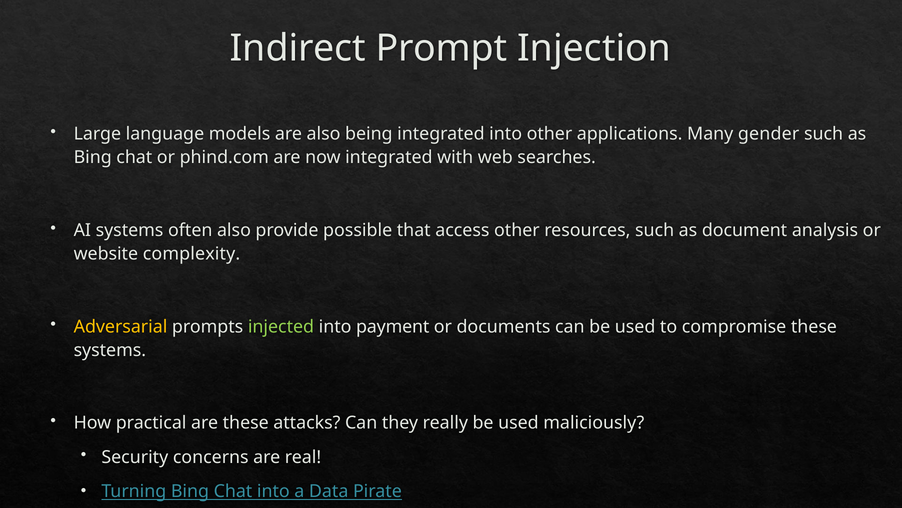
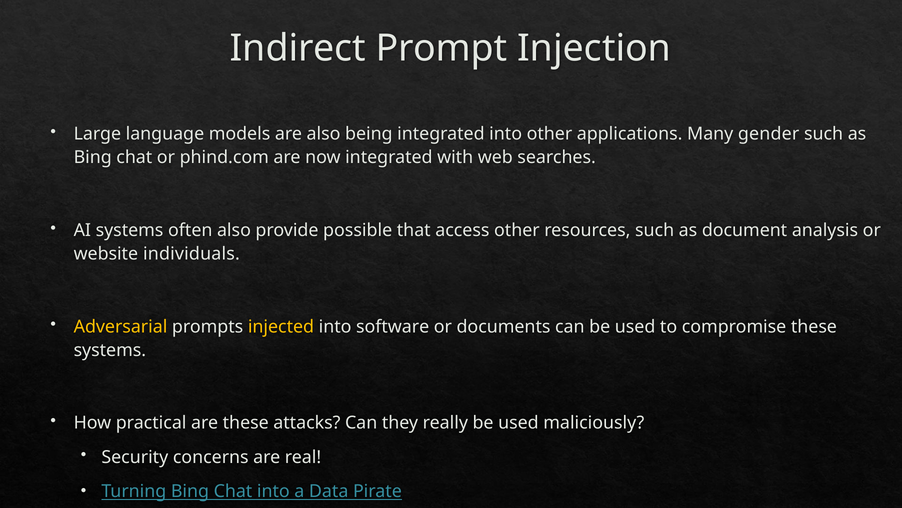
complexity: complexity -> individuals (191, 254)
injected colour: light green -> yellow (281, 326)
payment: payment -> software (393, 326)
